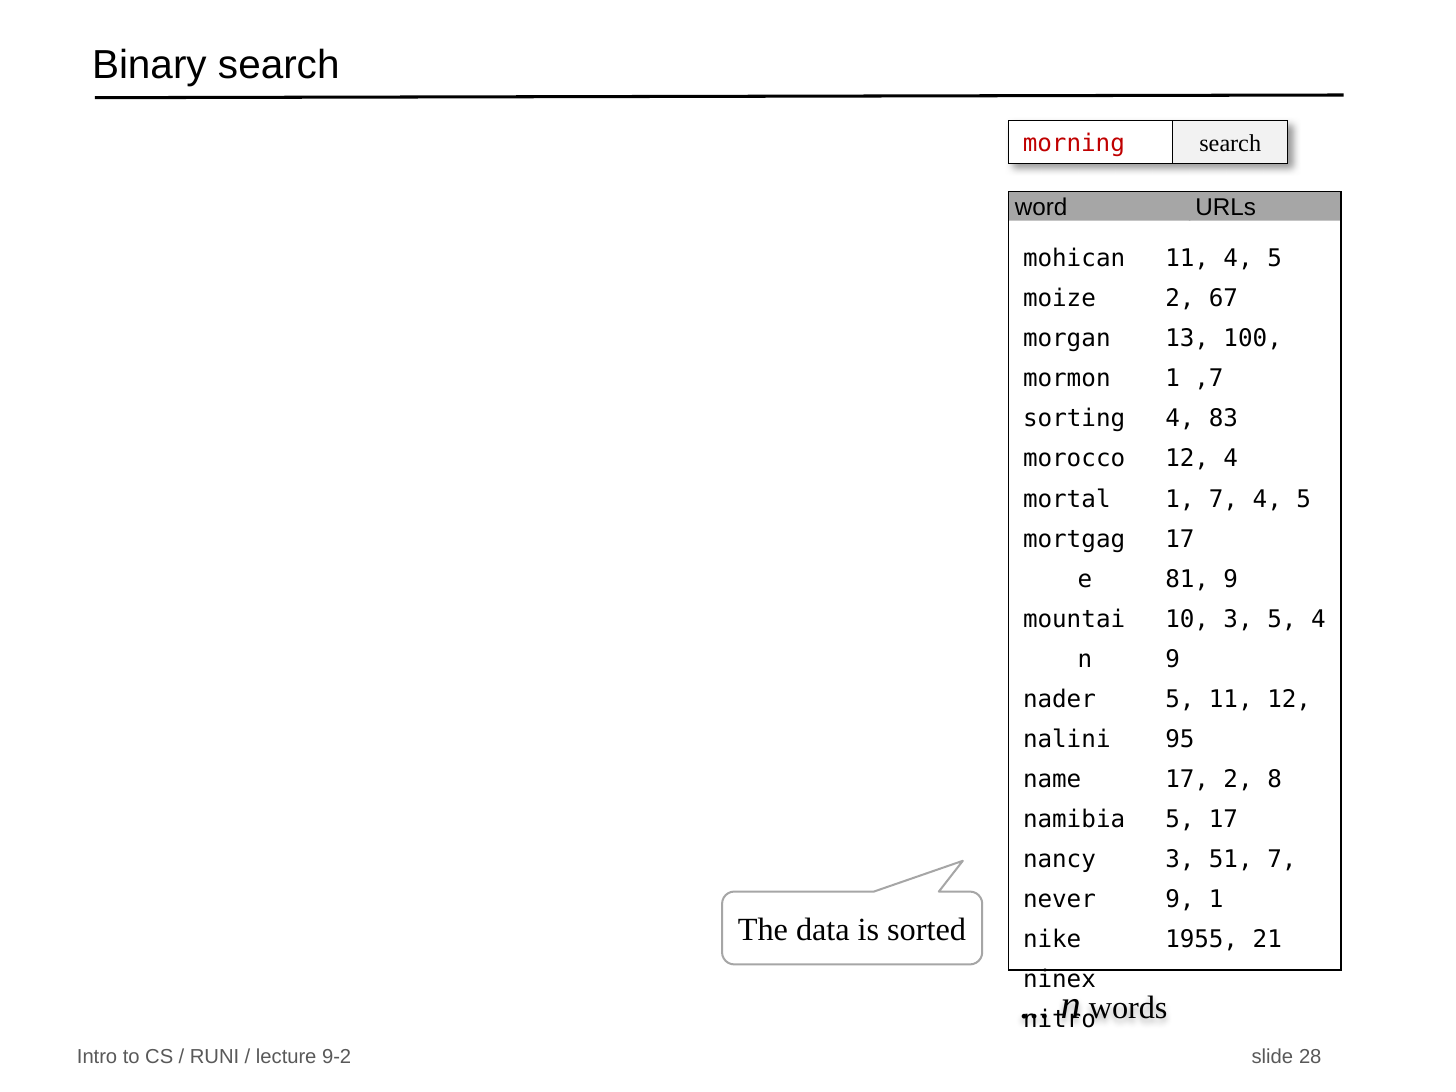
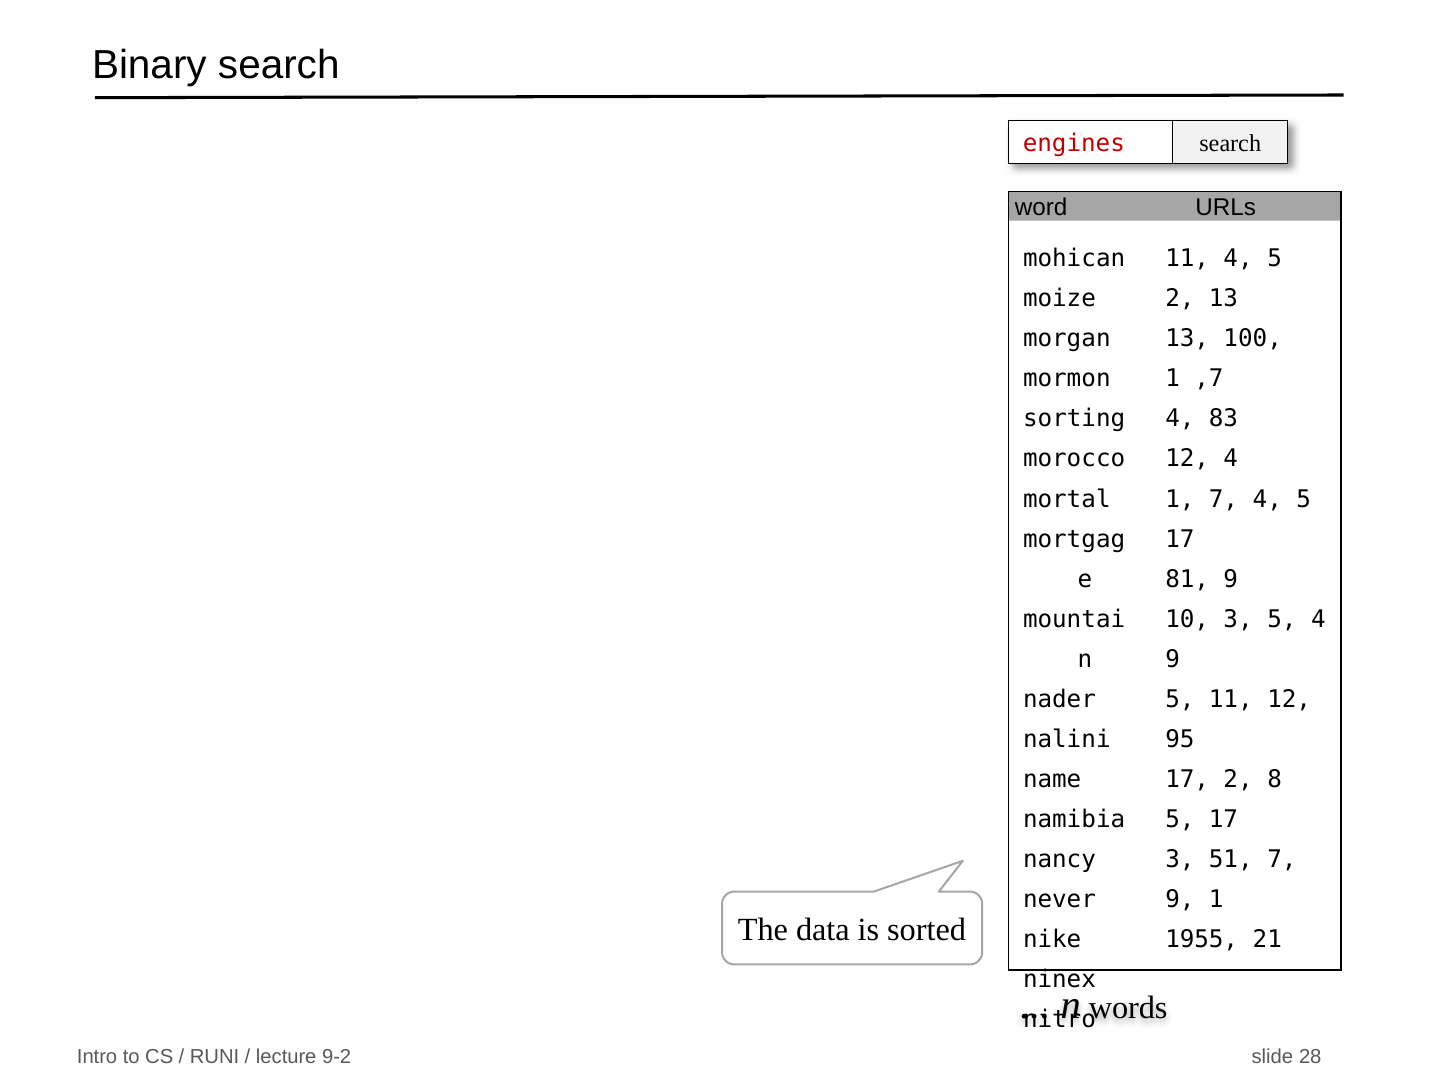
morning: morning -> engines (1074, 144)
2 67: 67 -> 13 (1223, 299)
